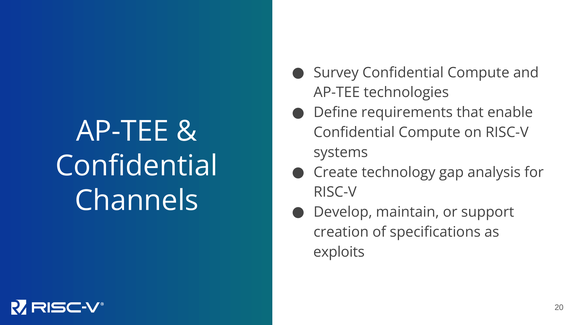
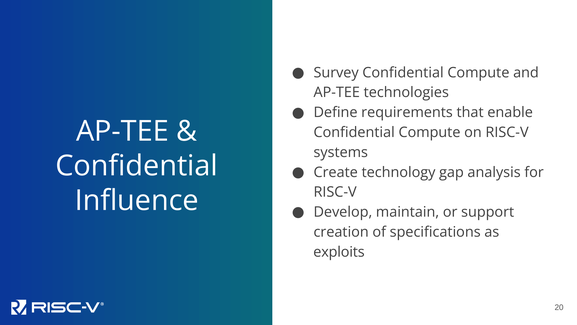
Channels: Channels -> Influence (137, 200)
